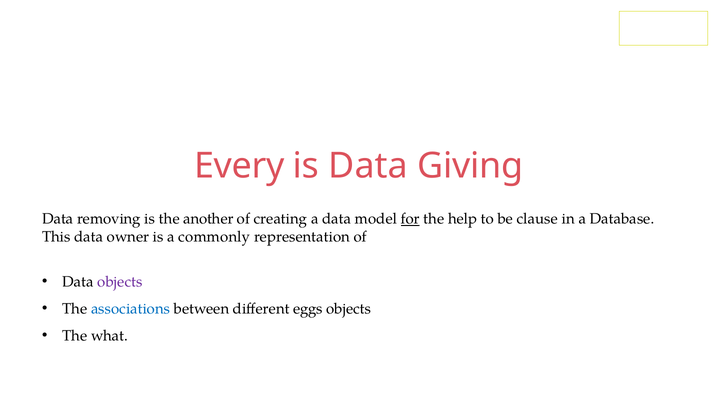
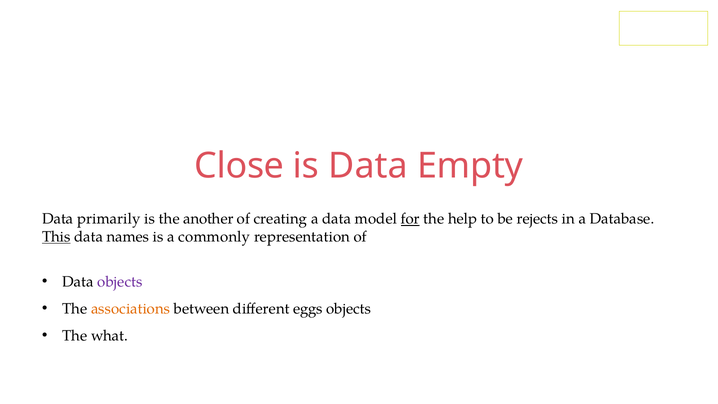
Every: Every -> Close (239, 166)
Giving: Giving -> Empty (470, 166)
removing: removing -> primarily (109, 219)
clause: clause -> rejects (537, 219)
This underline: none -> present (56, 237)
owner: owner -> names (128, 237)
associations colour: blue -> orange (131, 309)
